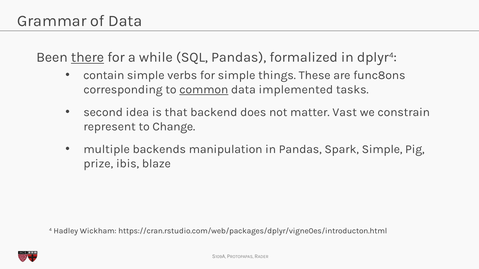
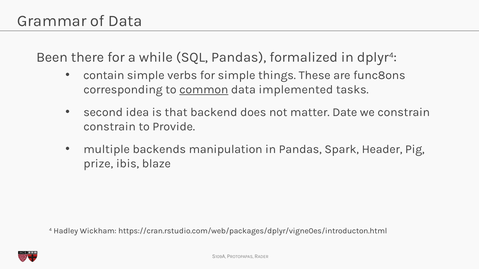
there underline: present -> none (87, 57)
Vast: Vast -> Date (345, 112)
represent: represent -> constrain (110, 127)
Change: Change -> Provide (174, 127)
Spark Simple: Simple -> Header (382, 149)
